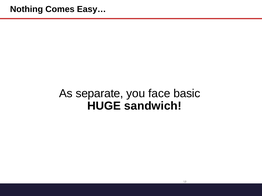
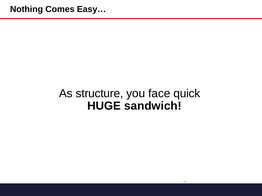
separate: separate -> structure (100, 94)
basic: basic -> quick (187, 94)
